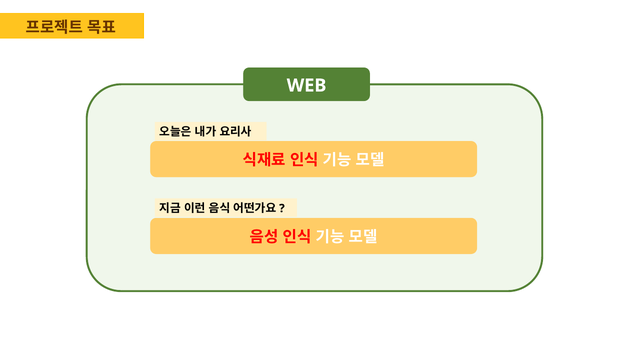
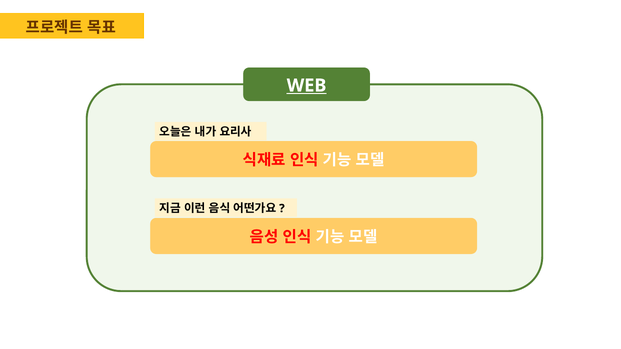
WEB underline: none -> present (307, 86)
